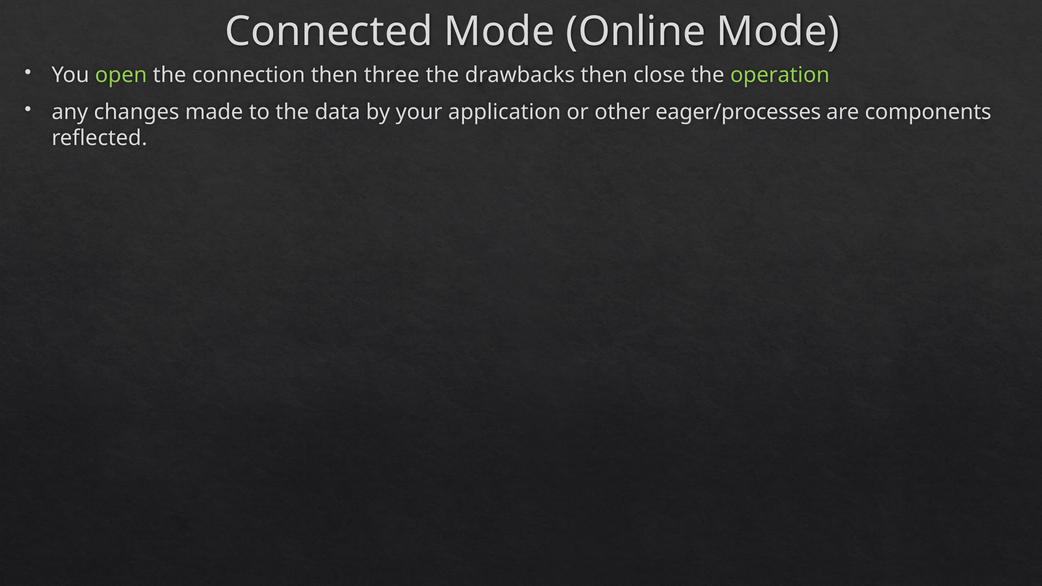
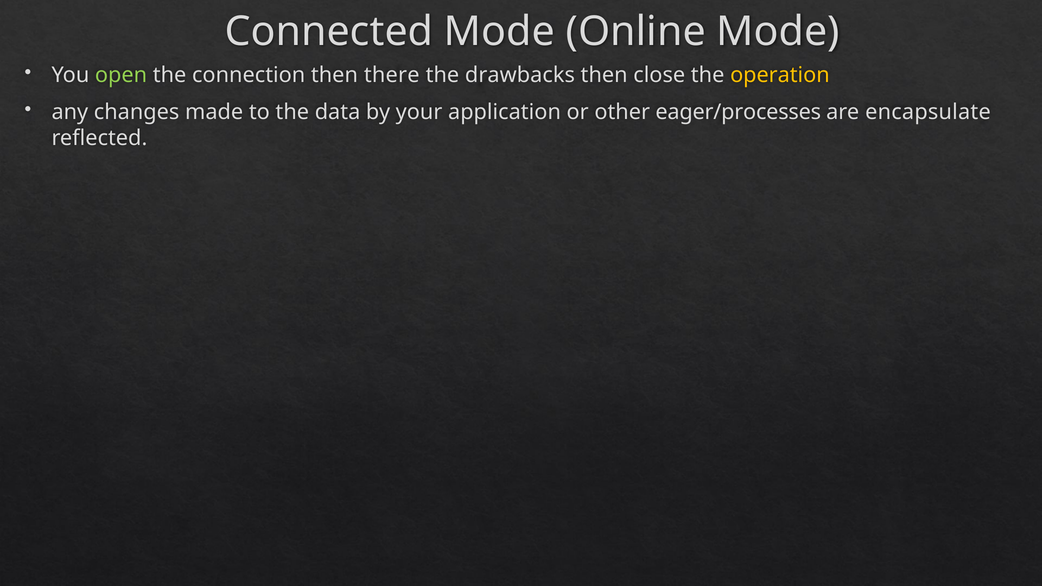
three: three -> there (392, 75)
operation colour: light green -> yellow (780, 75)
components: components -> encapsulate (928, 112)
